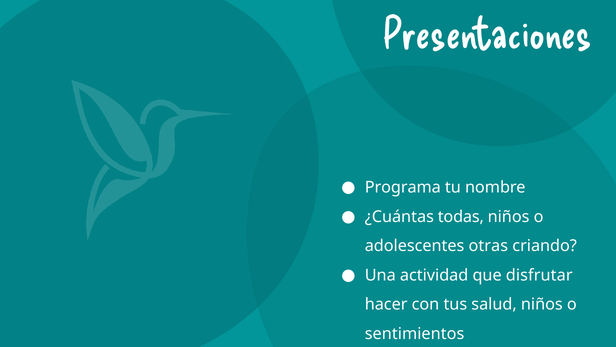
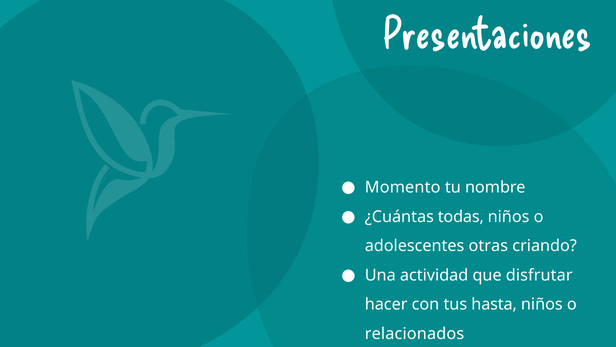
Programa: Programa -> Momento (403, 187)
salud: salud -> hasta (494, 304)
sentimientos: sentimientos -> relacionados (415, 333)
